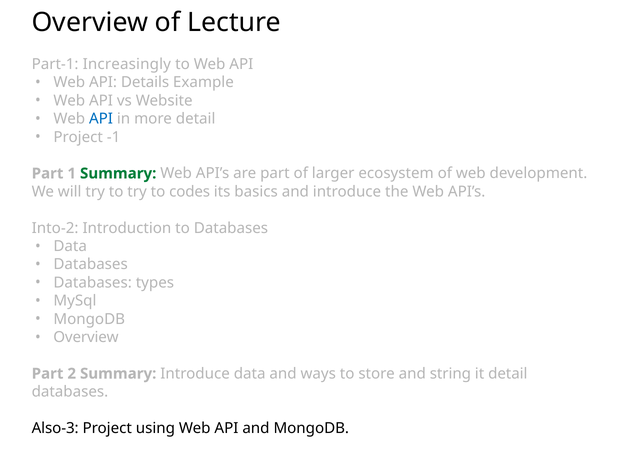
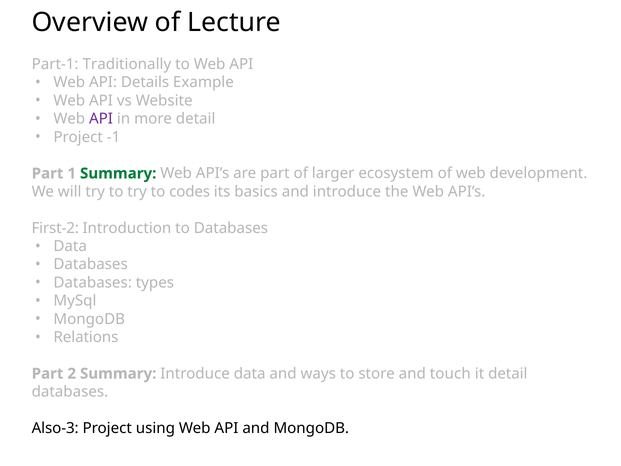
Increasingly: Increasingly -> Traditionally (127, 64)
API colour: blue -> purple (101, 119)
Into-2: Into-2 -> First-2 (55, 228)
Overview: Overview -> Relations (86, 337)
string: string -> touch (450, 373)
